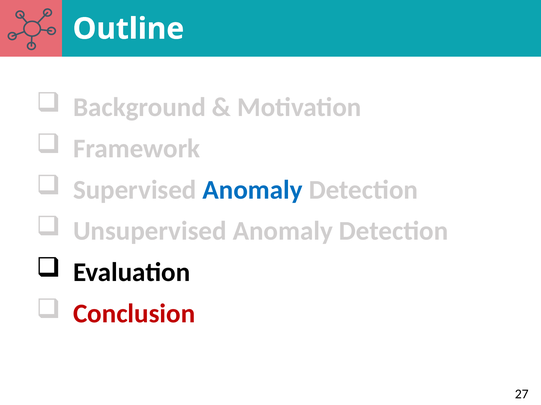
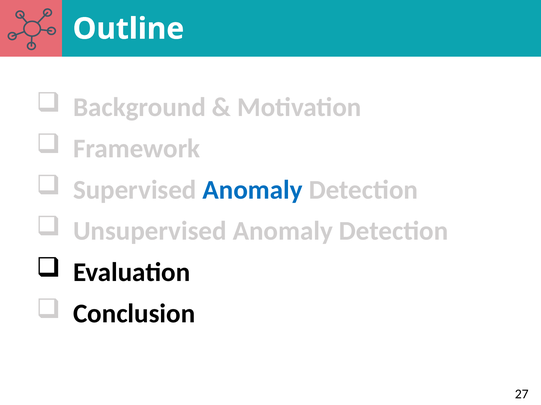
Conclusion colour: red -> black (134, 314)
